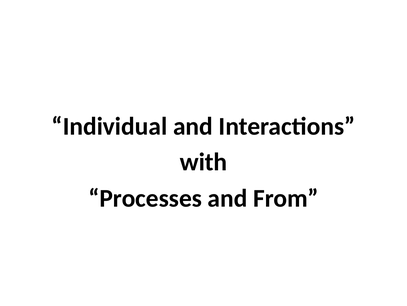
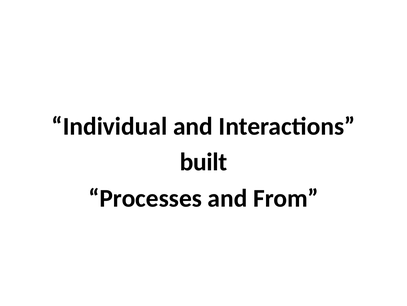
with: with -> built (204, 162)
